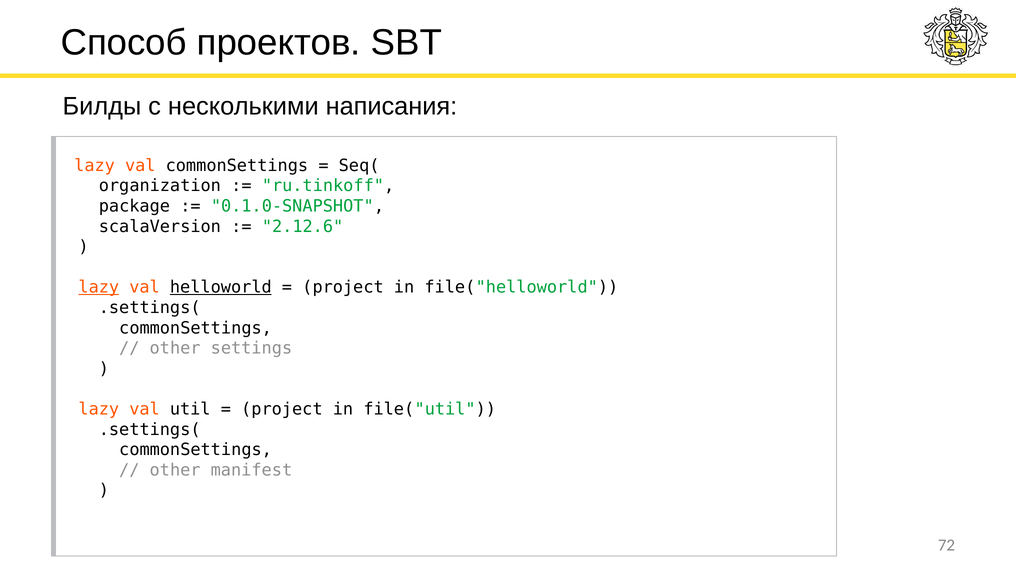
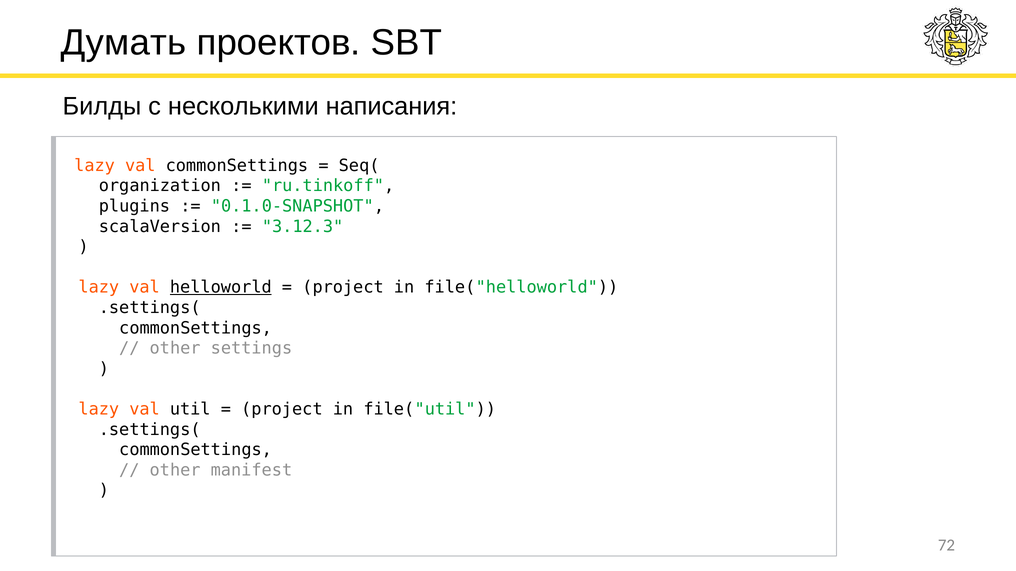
Способ: Способ -> Думать (124, 43)
package: package -> plugins (134, 206)
2.12.6: 2.12.6 -> 3.12.3 (303, 227)
lazy underline: present -> none (99, 288)
